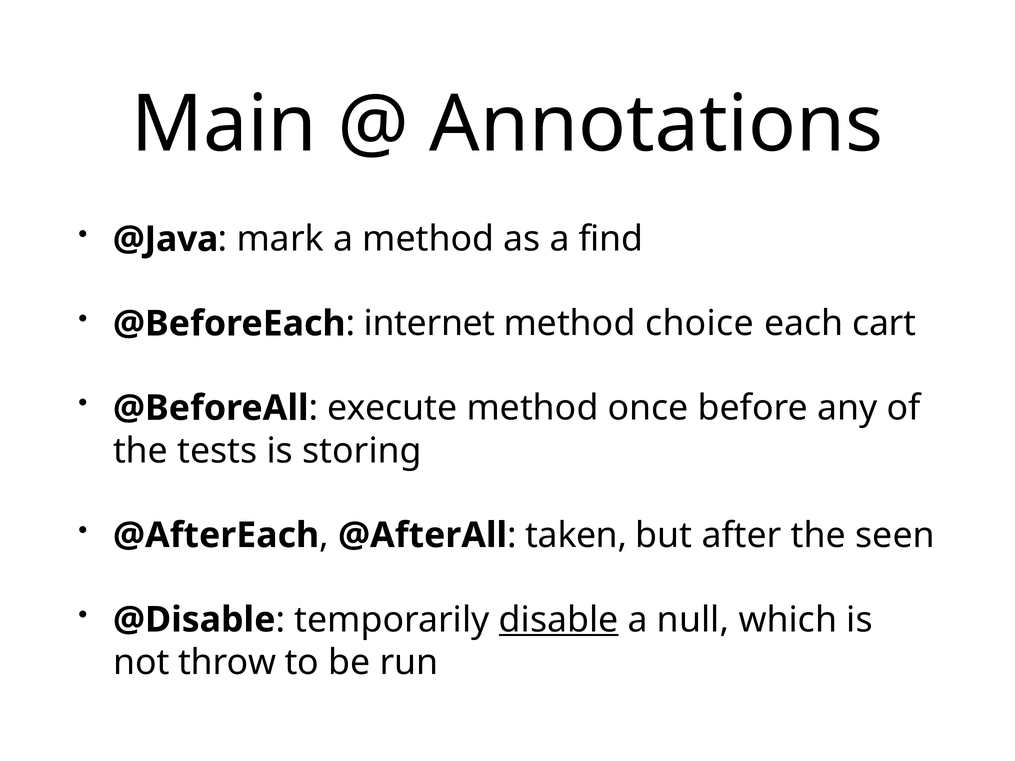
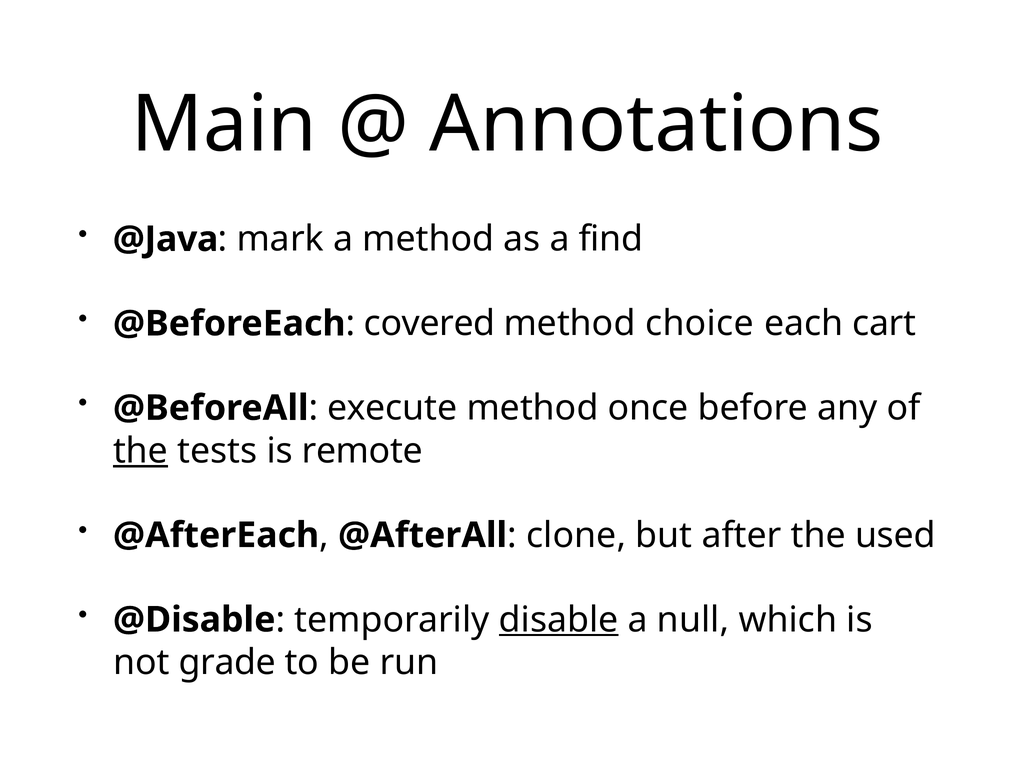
internet: internet -> covered (430, 324)
the underline: none -> present (141, 451)
storing: storing -> remote (362, 451)
taken: taken -> clone (576, 535)
seen: seen -> used (895, 535)
throw: throw -> grade (227, 663)
